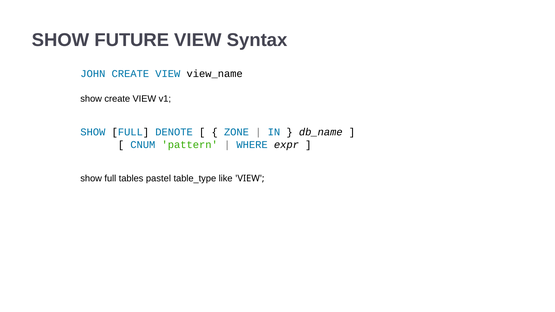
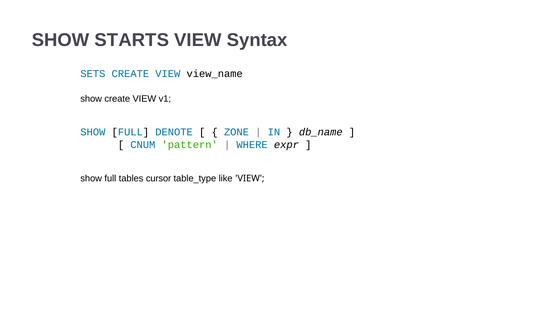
FUTURE: FUTURE -> STARTS (132, 40)
JOHN: JOHN -> SETS (93, 74)
pastel: pastel -> cursor (159, 179)
